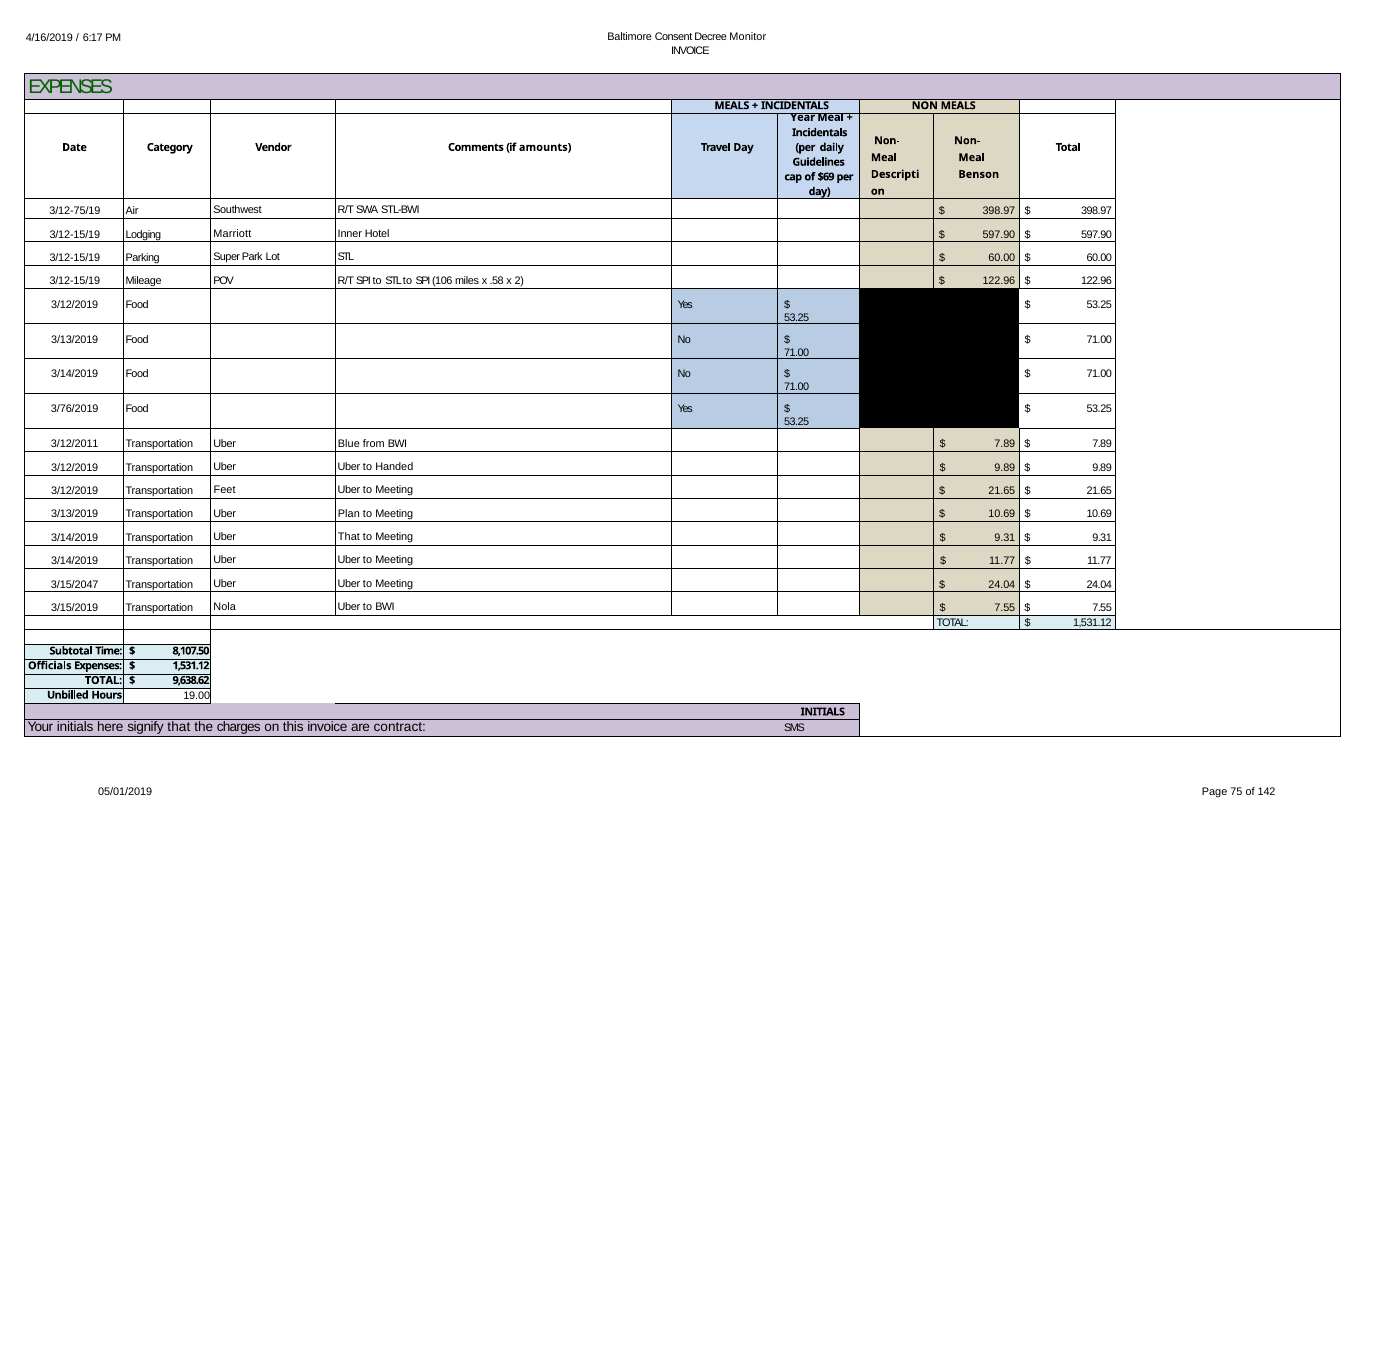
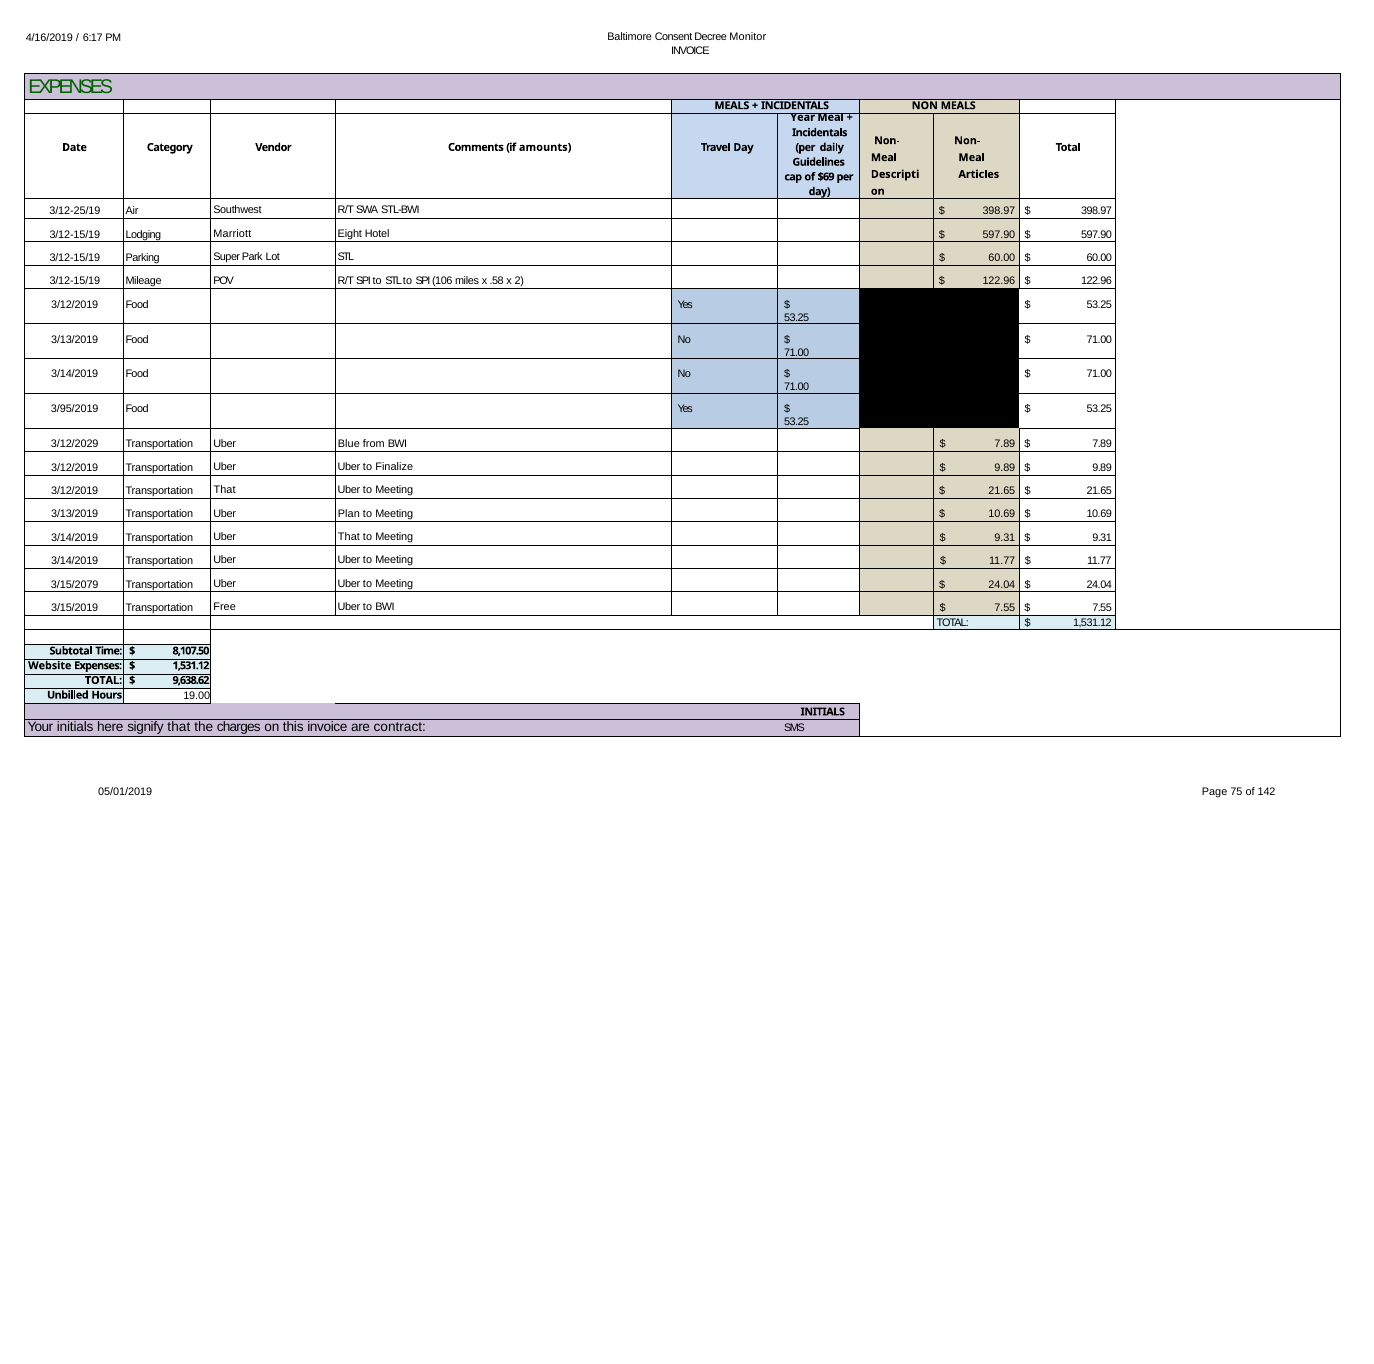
Benson: Benson -> Articles (979, 174)
3/12-75/19: 3/12-75/19 -> 3/12-25/19 (75, 211)
Inner: Inner -> Eight (350, 234)
3/76/2019: 3/76/2019 -> 3/95/2019 (75, 409)
3/12/2011: 3/12/2011 -> 3/12/2029 (75, 444)
Handed: Handed -> Finalize (394, 467)
Transportation Feet: Feet -> That (225, 490)
3/15/2047: 3/15/2047 -> 3/15/2079 (75, 585)
Nola: Nola -> Free (225, 607)
Officials: Officials -> Website (50, 666)
